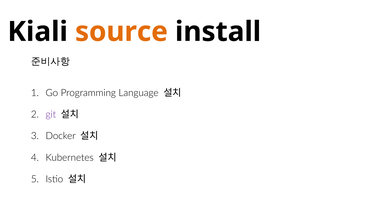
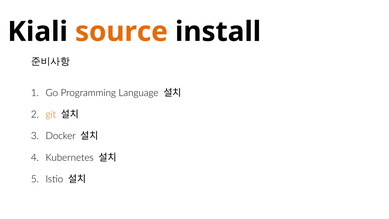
git colour: purple -> orange (51, 114)
